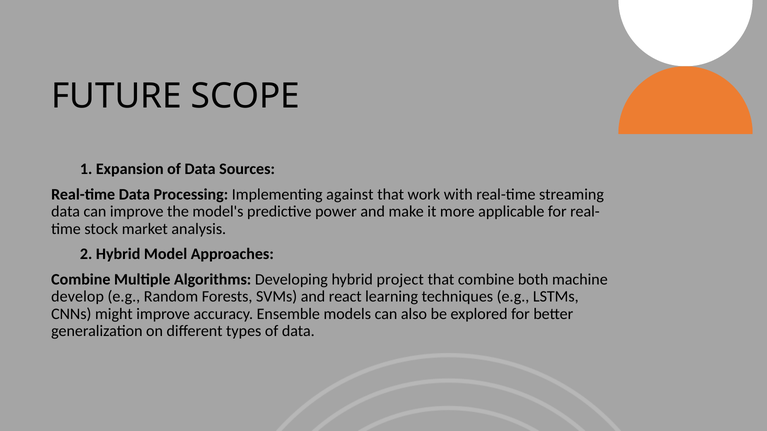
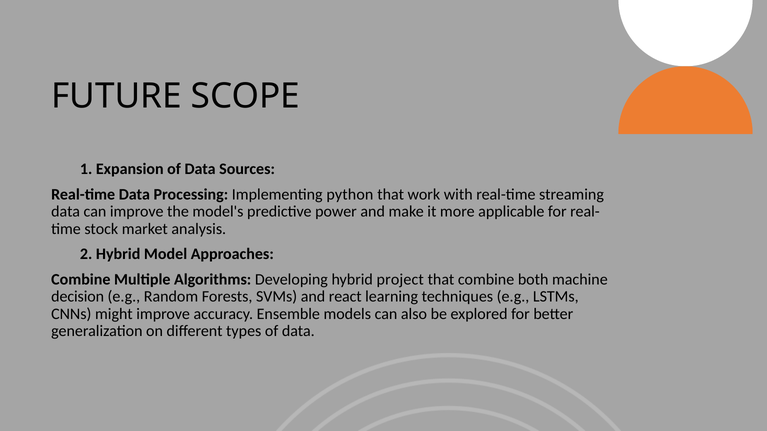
against: against -> python (350, 195)
develop: develop -> decision (78, 297)
